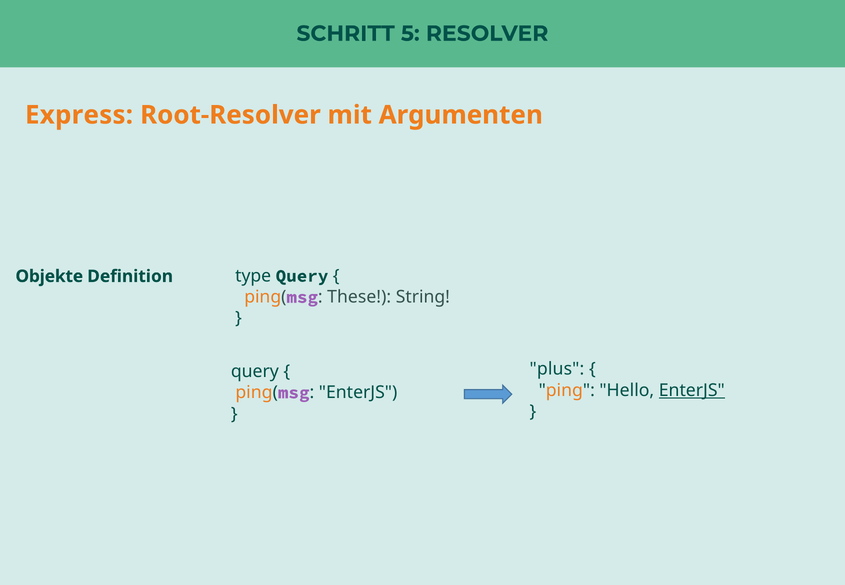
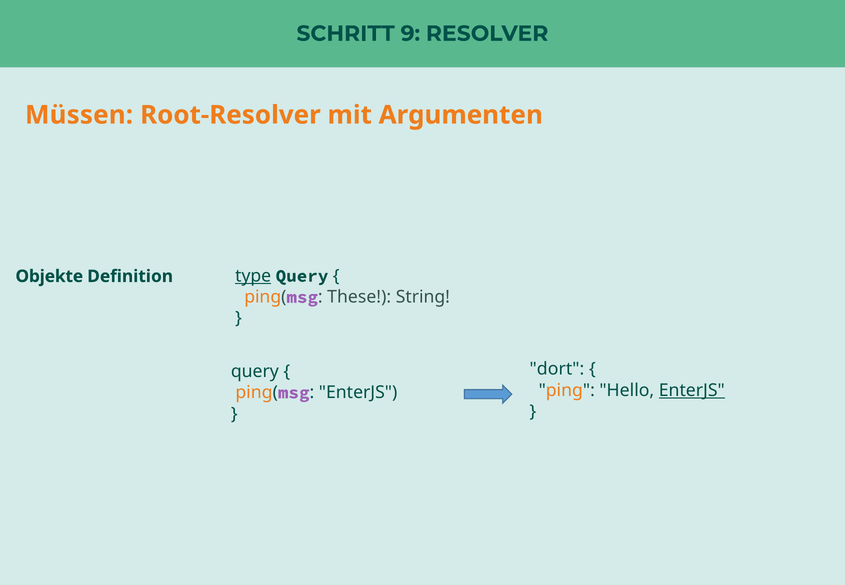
5: 5 -> 9 (410, 34)
Express: Express -> Müssen (79, 115)
type underline: none -> present (253, 276)
plus: plus -> dort (557, 369)
